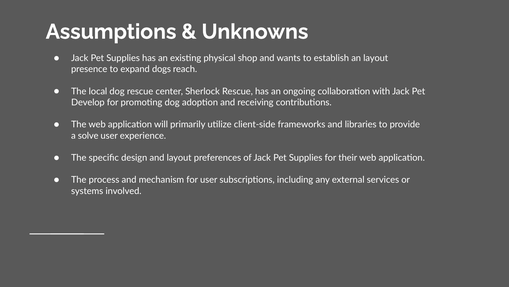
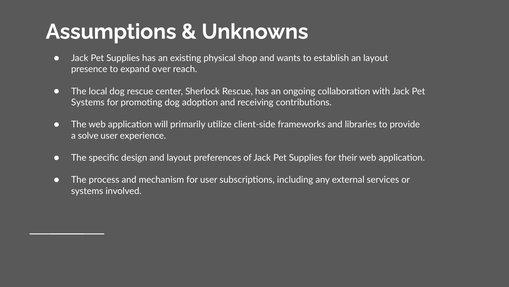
dogs: dogs -> over (161, 69)
Develop: Develop -> Systems (88, 102)
